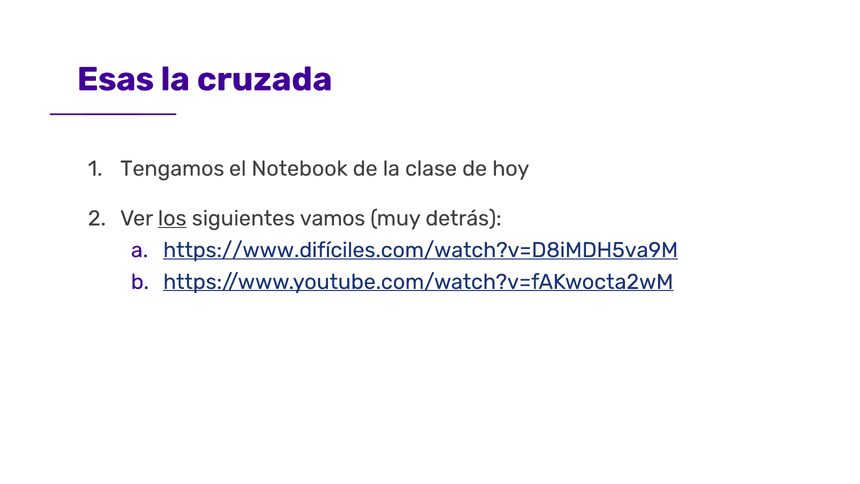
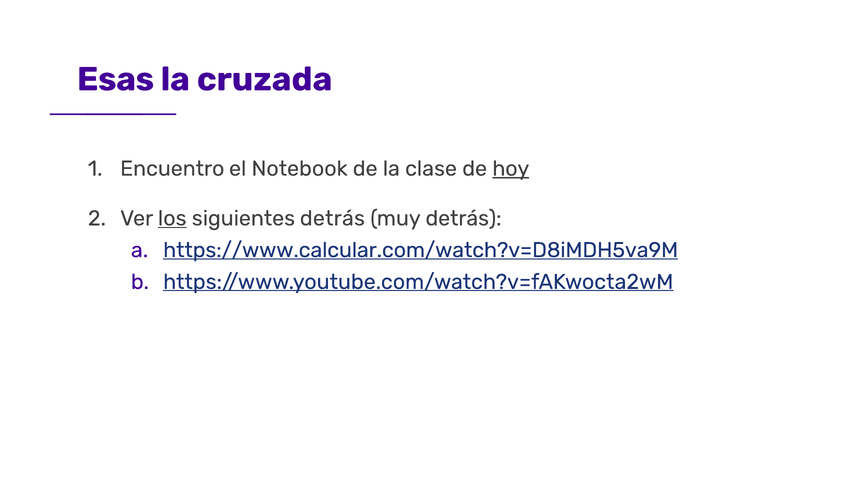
Tengamos: Tengamos -> Encuentro (172, 168)
hoy underline: none -> present (511, 168)
siguientes vamos: vamos -> detrás (332, 218)
https://www.difíciles.com/watch?v=D8iMDH5va9M: https://www.difíciles.com/watch?v=D8iMDH5va9M -> https://www.calcular.com/watch?v=D8iMDH5va9M (421, 250)
